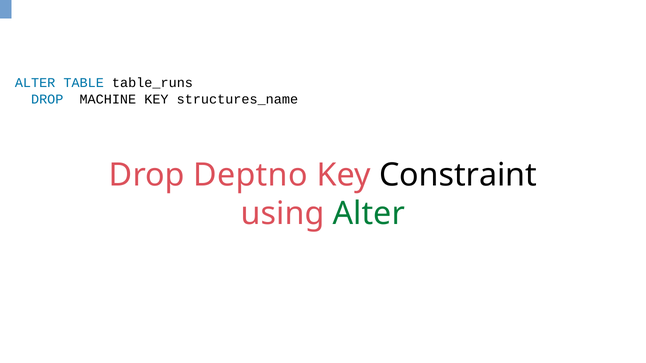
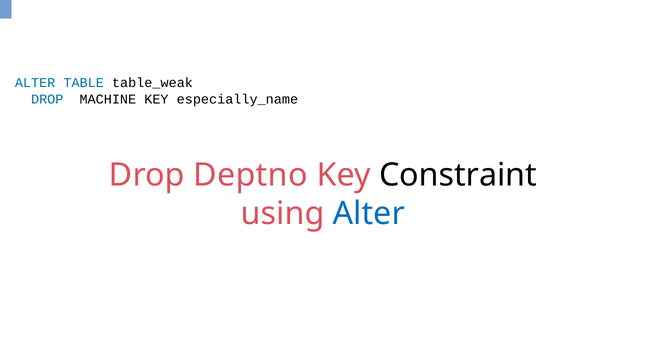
table_runs: table_runs -> table_weak (152, 83)
structures_name: structures_name -> especially_name (237, 99)
Alter colour: green -> blue (369, 214)
